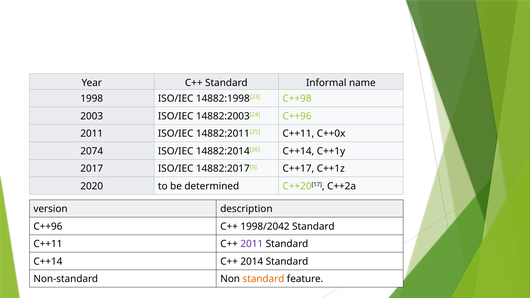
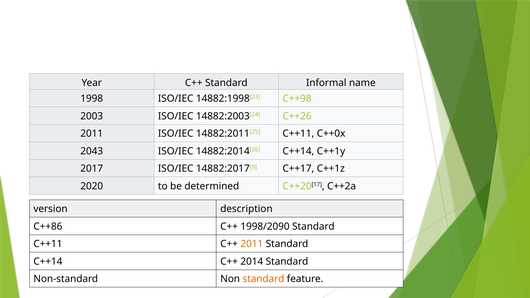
14882:2003[24 C++96: C++96 -> C++26 (297, 116)
2074: 2074 -> 2043 (92, 151)
C++96: C++96 -> C++86 (48, 227)
1998/2042: 1998/2042 -> 1998/2090 (265, 227)
2011 colour: purple -> orange (252, 244)
